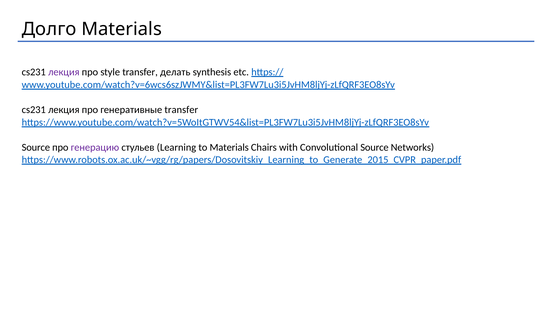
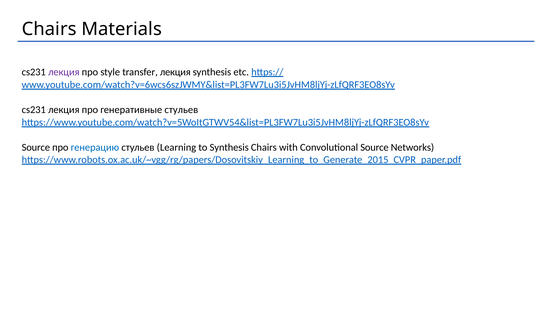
Долго: Долго -> Chairs (49, 29)
transfer делать: делать -> лекция (175, 72)
генеративные transfer: transfer -> стульев (181, 110)
генерацию colour: purple -> blue (95, 147)
to Materials: Materials -> Synthesis (229, 147)
